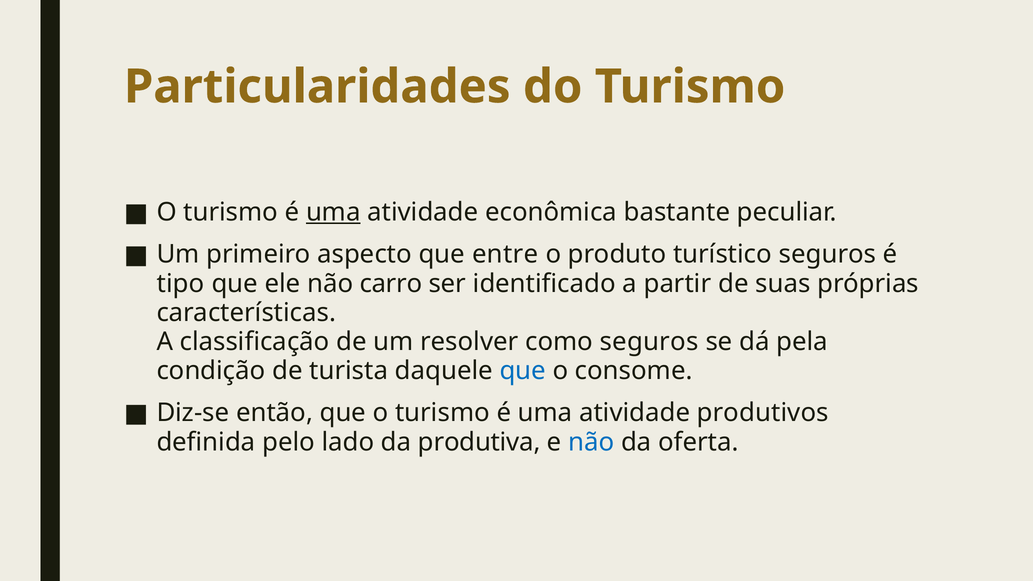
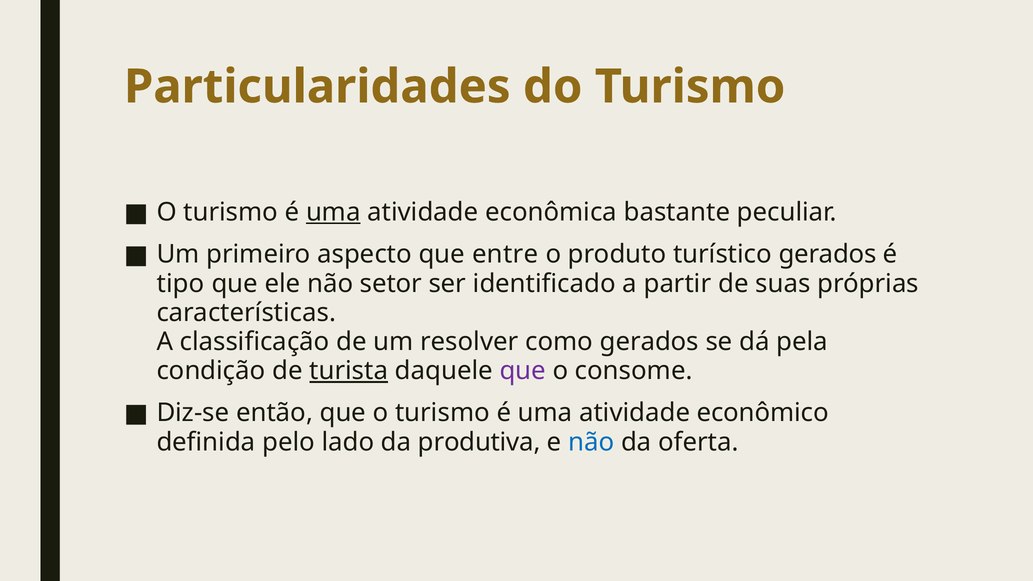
turístico seguros: seguros -> gerados (828, 254)
carro: carro -> setor (391, 284)
como seguros: seguros -> gerados (649, 342)
turista underline: none -> present (349, 371)
que colour: blue -> purple (523, 371)
produtivos: produtivos -> econômico (763, 413)
